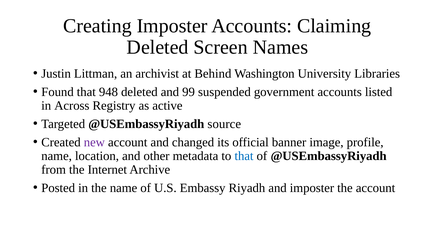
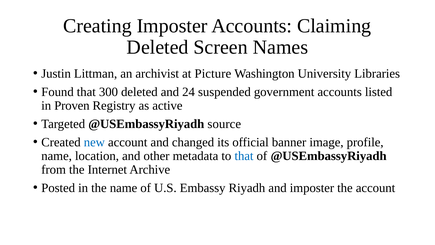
Behind: Behind -> Picture (213, 74)
948: 948 -> 300 (108, 92)
99: 99 -> 24 (189, 92)
Across: Across -> Proven (72, 105)
new colour: purple -> blue (94, 142)
